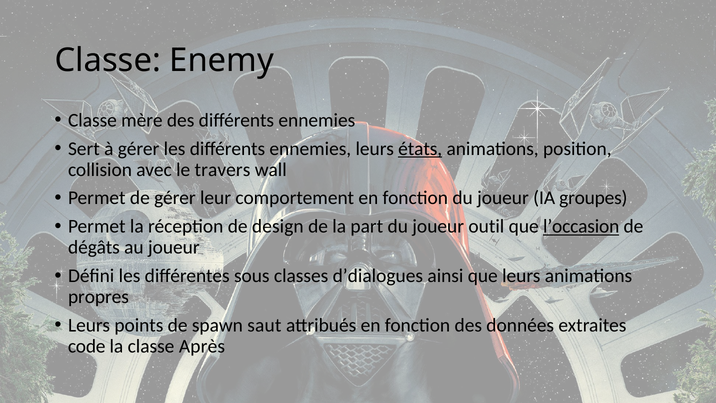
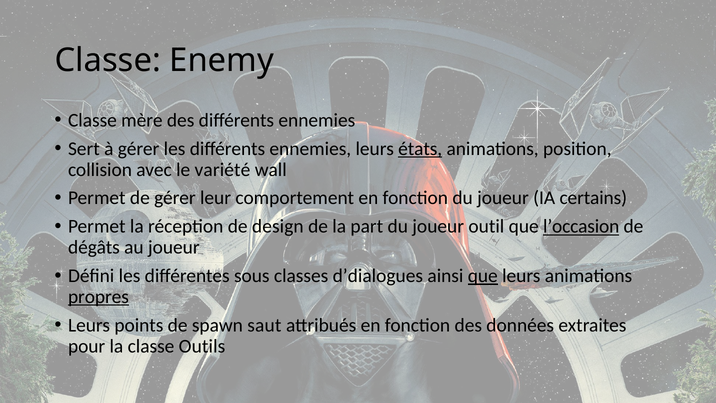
travers: travers -> variété (222, 170)
groupes: groupes -> certains (593, 198)
que underline: none -> present (483, 276)
propres underline: none -> present (98, 297)
code: code -> pour (87, 346)
Après: Après -> Outils (202, 346)
